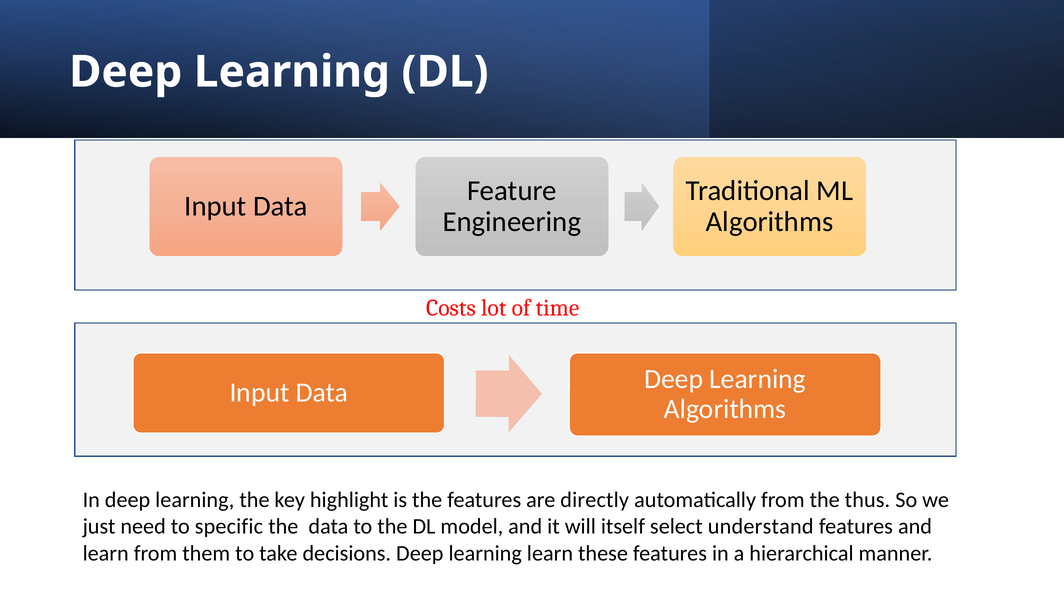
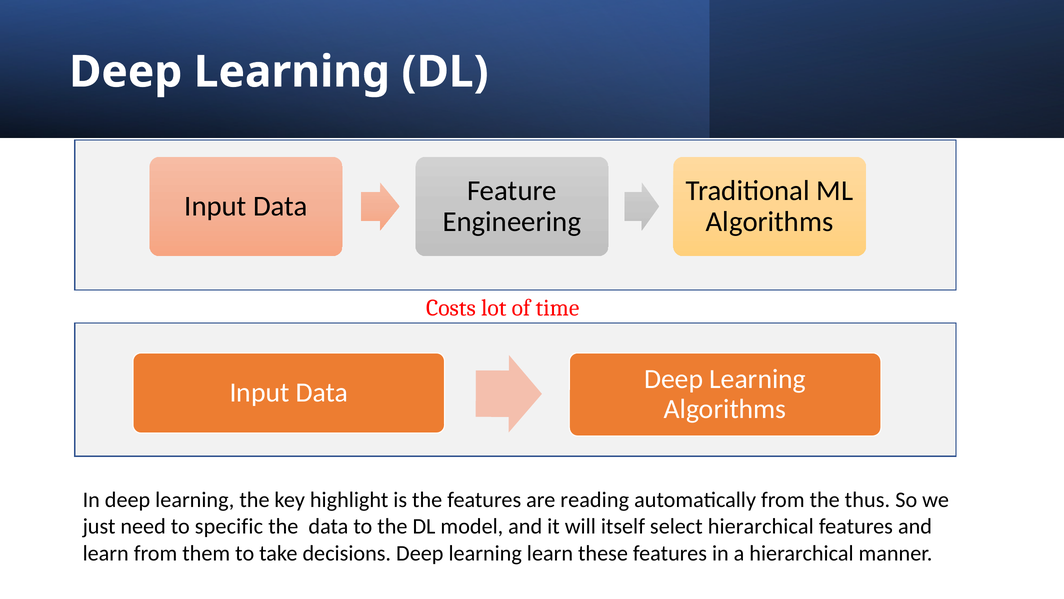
directly: directly -> reading (595, 500)
select understand: understand -> hierarchical (761, 526)
